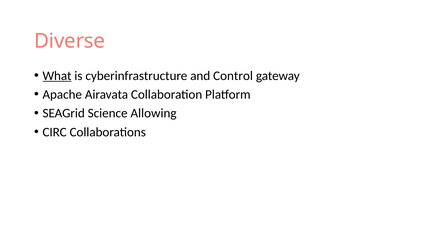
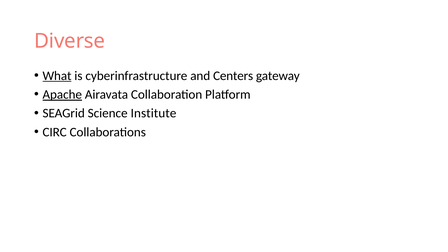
Control: Control -> Centers (233, 76)
Apache underline: none -> present (62, 95)
Allowing: Allowing -> Institute (154, 113)
